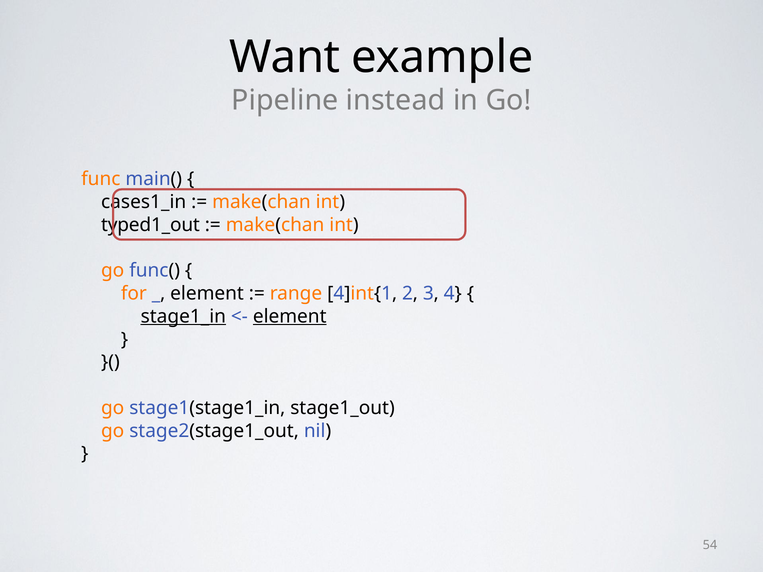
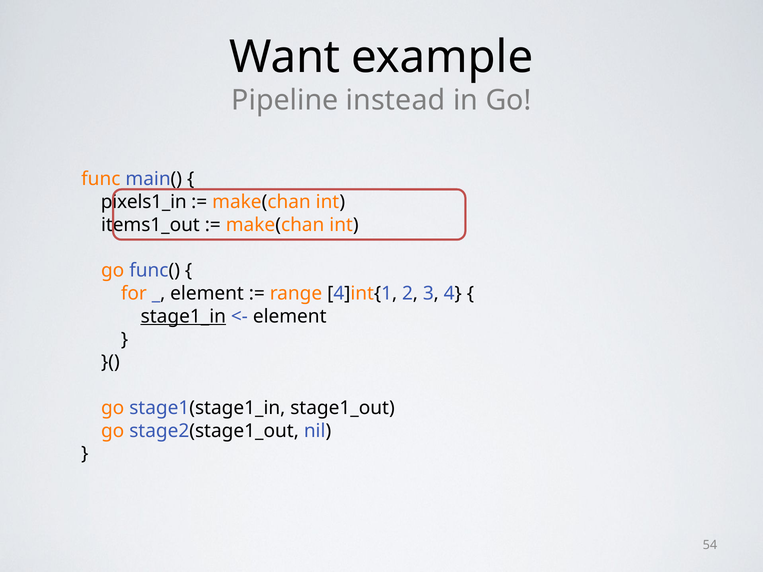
cases1_in: cases1_in -> pixels1_in (144, 202)
typed1_out: typed1_out -> items1_out (150, 225)
element underline: present -> none (290, 317)
